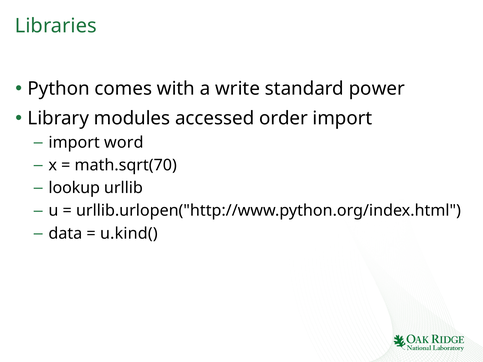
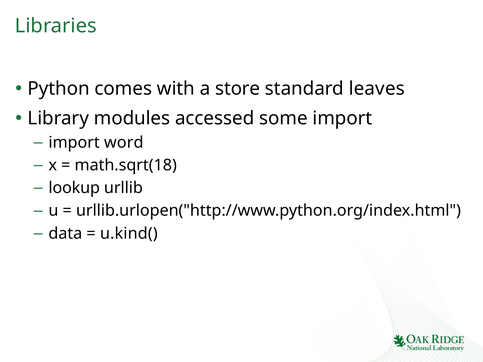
write: write -> store (238, 89)
power: power -> leaves (377, 89)
order: order -> some (283, 118)
math.sqrt(70: math.sqrt(70 -> math.sqrt(18 (126, 165)
